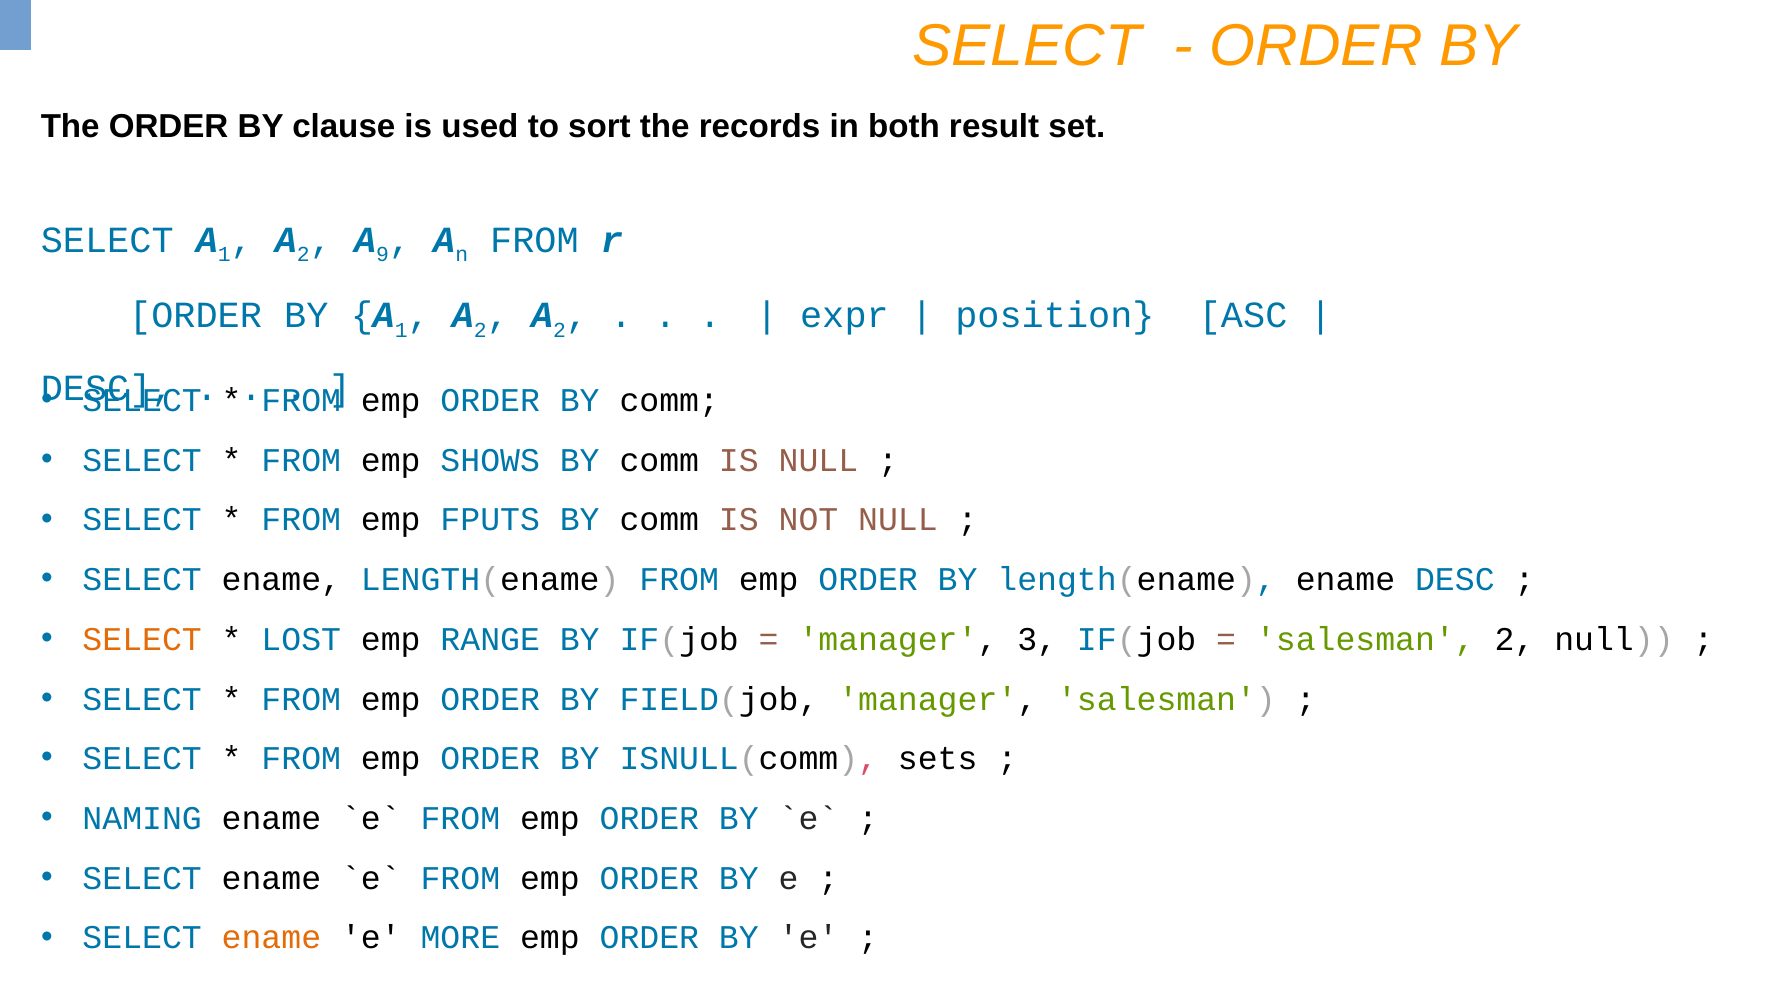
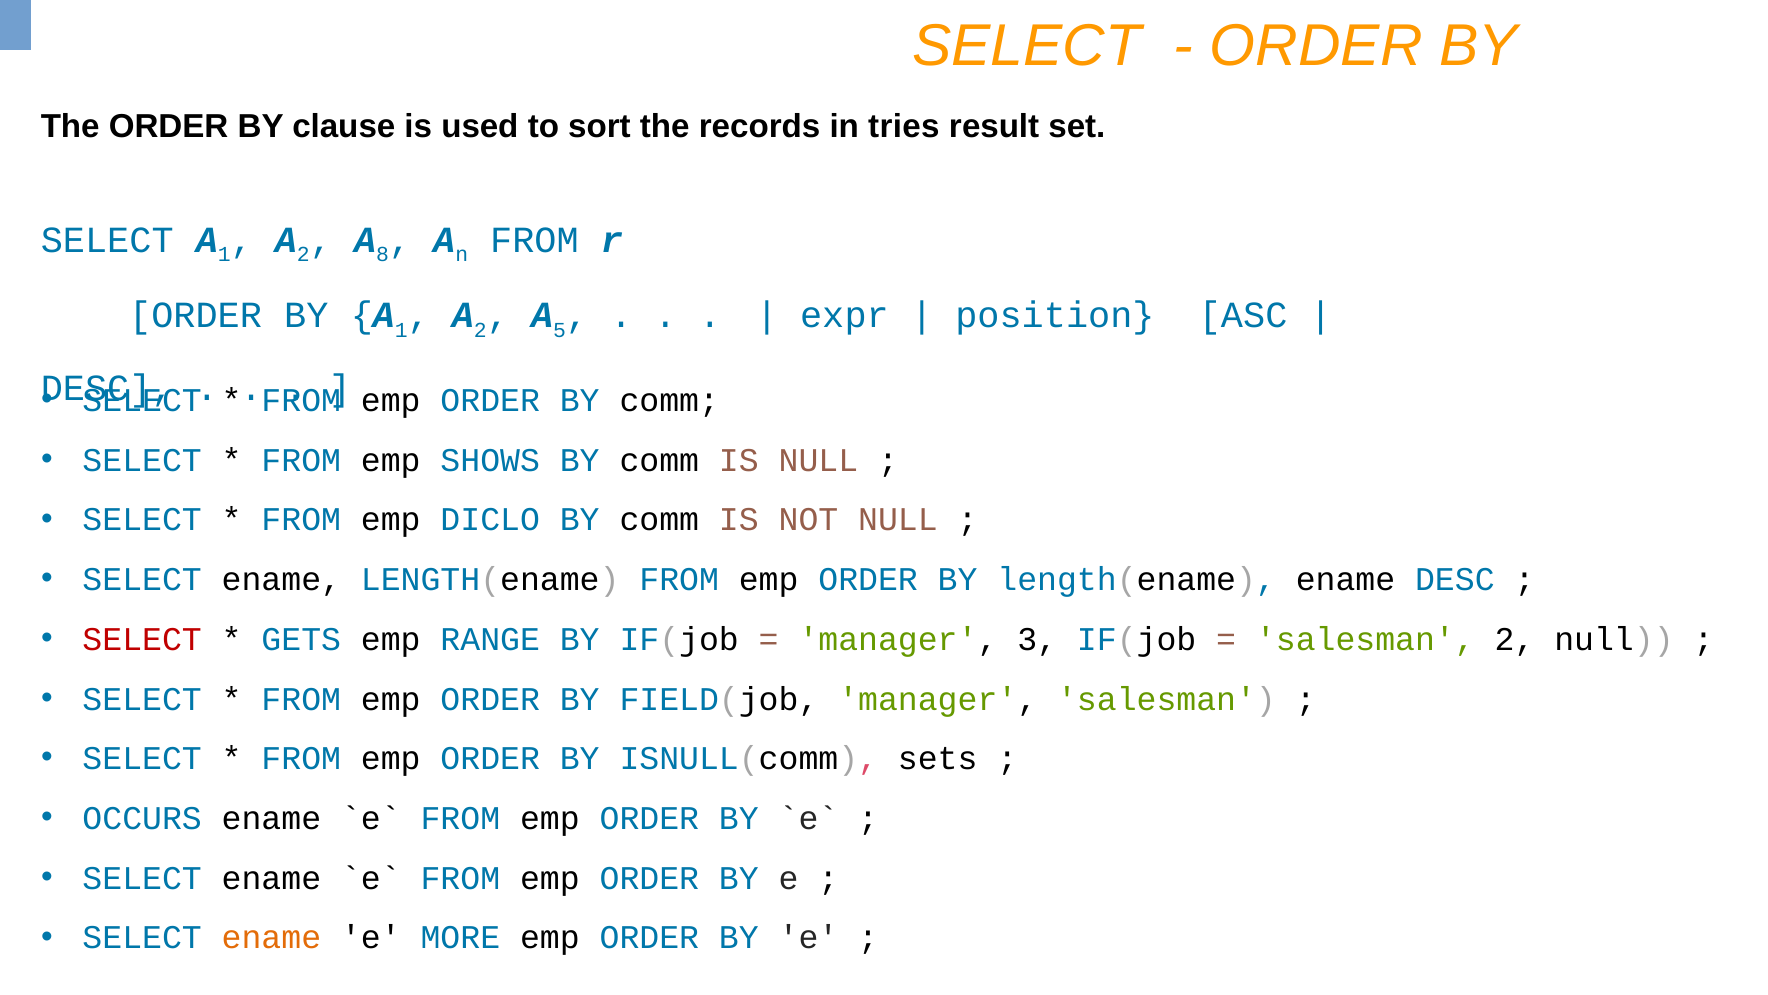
both: both -> tries (904, 126)
9: 9 -> 8 (383, 255)
2: 2 -> 5 (560, 330)
FPUTS: FPUTS -> DICLO (490, 520)
SELECT colour: orange -> red (142, 639)
LOST: LOST -> GETS (301, 639)
NAMING: NAMING -> OCCURS (142, 818)
